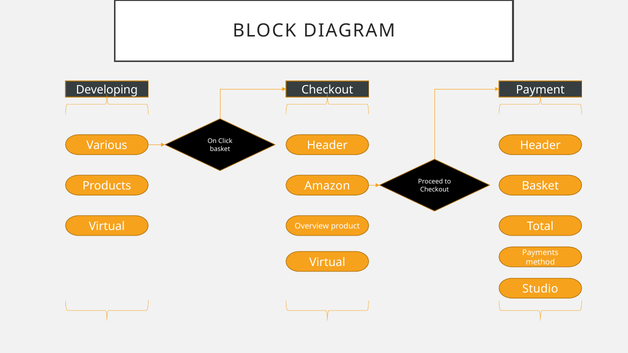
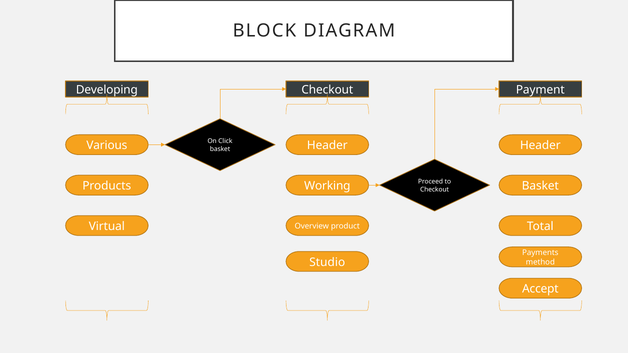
Amazon: Amazon -> Working (327, 186)
Virtual: Virtual -> Studio (327, 262)
Studio: Studio -> Accept (540, 289)
